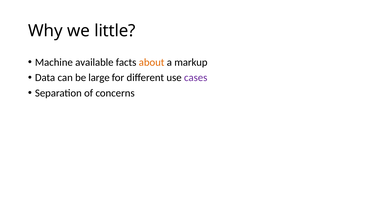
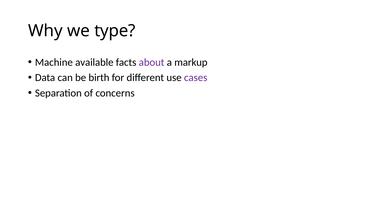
little: little -> type (115, 31)
about colour: orange -> purple (152, 62)
large: large -> birth (99, 78)
